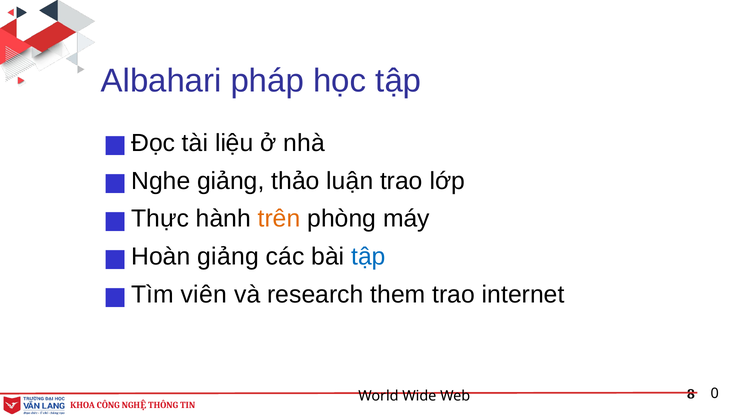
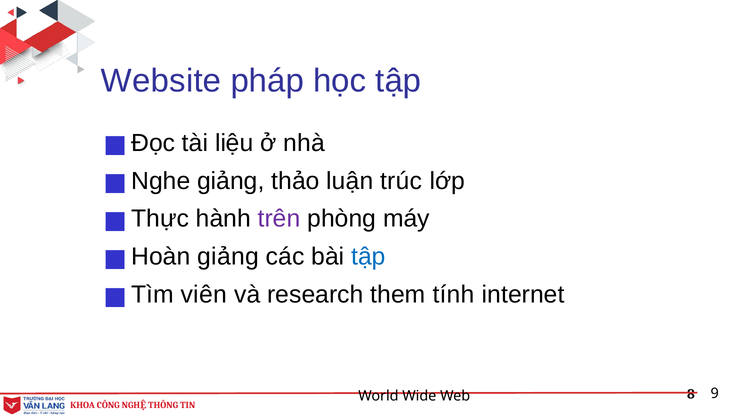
Albahari: Albahari -> Website (161, 81)
luận trao: trao -> trúc (401, 181)
trên colour: orange -> purple (279, 219)
them trao: trao -> tính (454, 295)
0: 0 -> 9 (715, 394)
